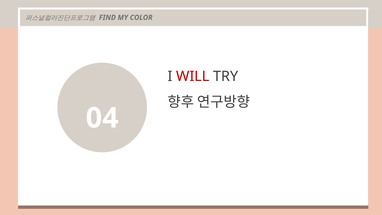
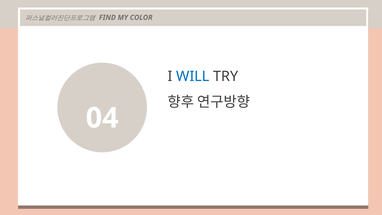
WILL colour: red -> blue (193, 76)
